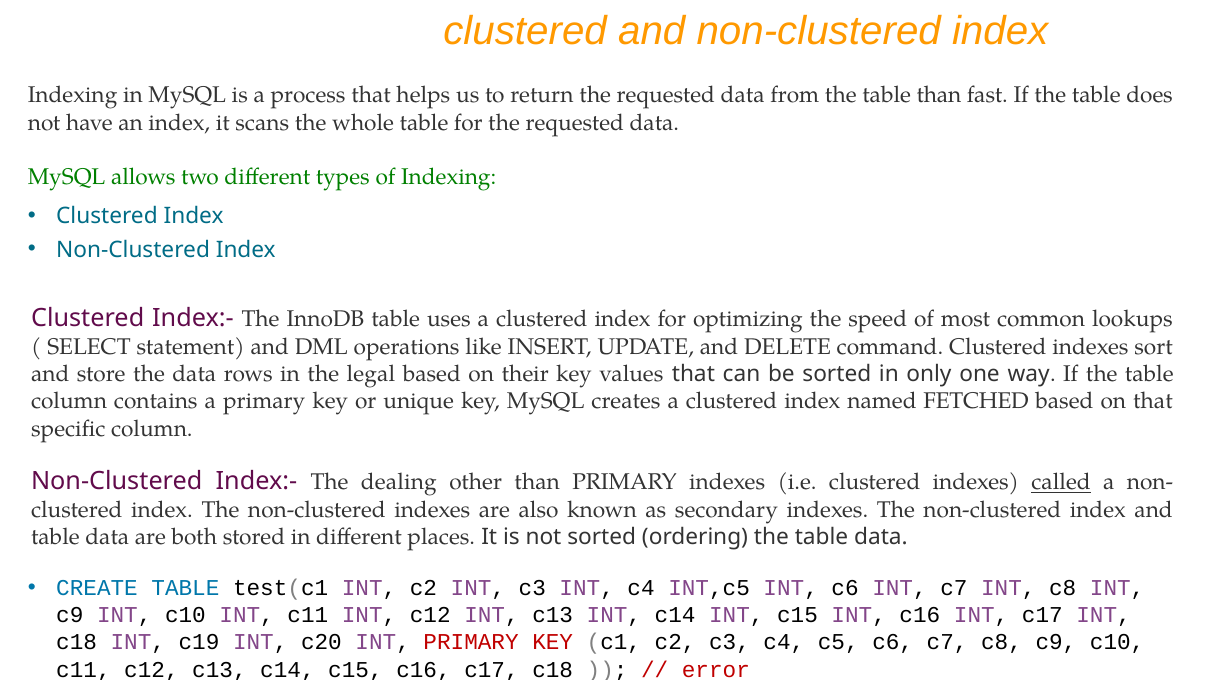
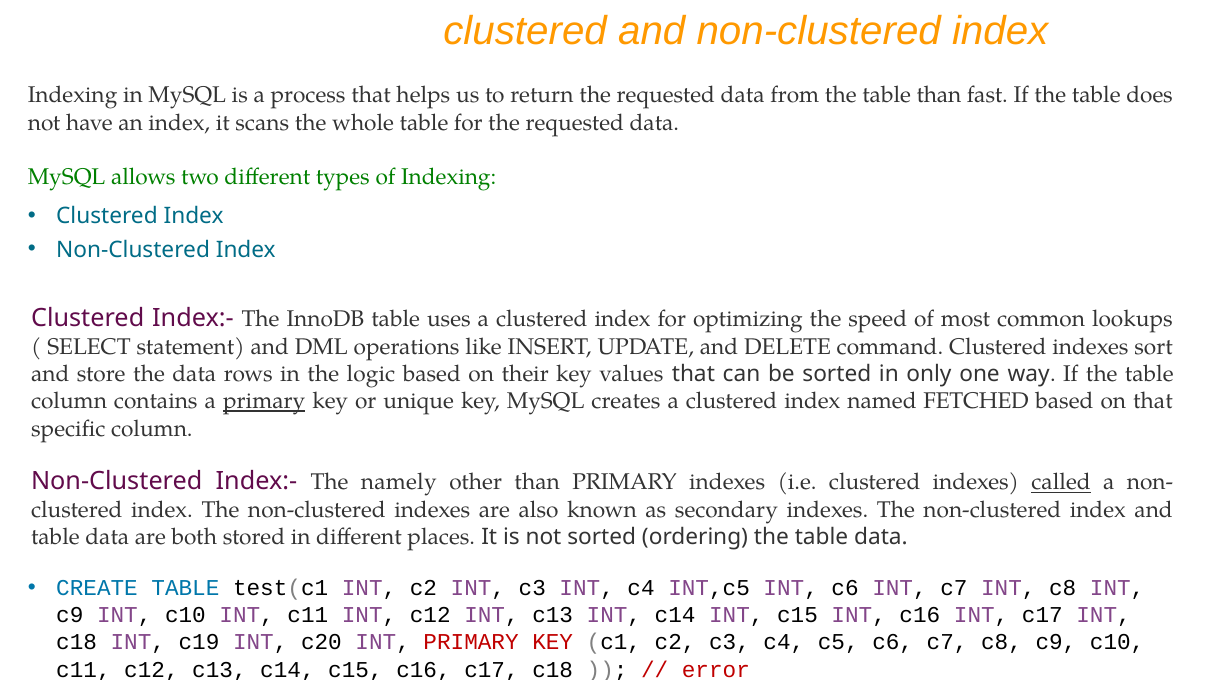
legal: legal -> logic (371, 374)
primary underline: none -> present (264, 401)
dealing: dealing -> namely (399, 483)
